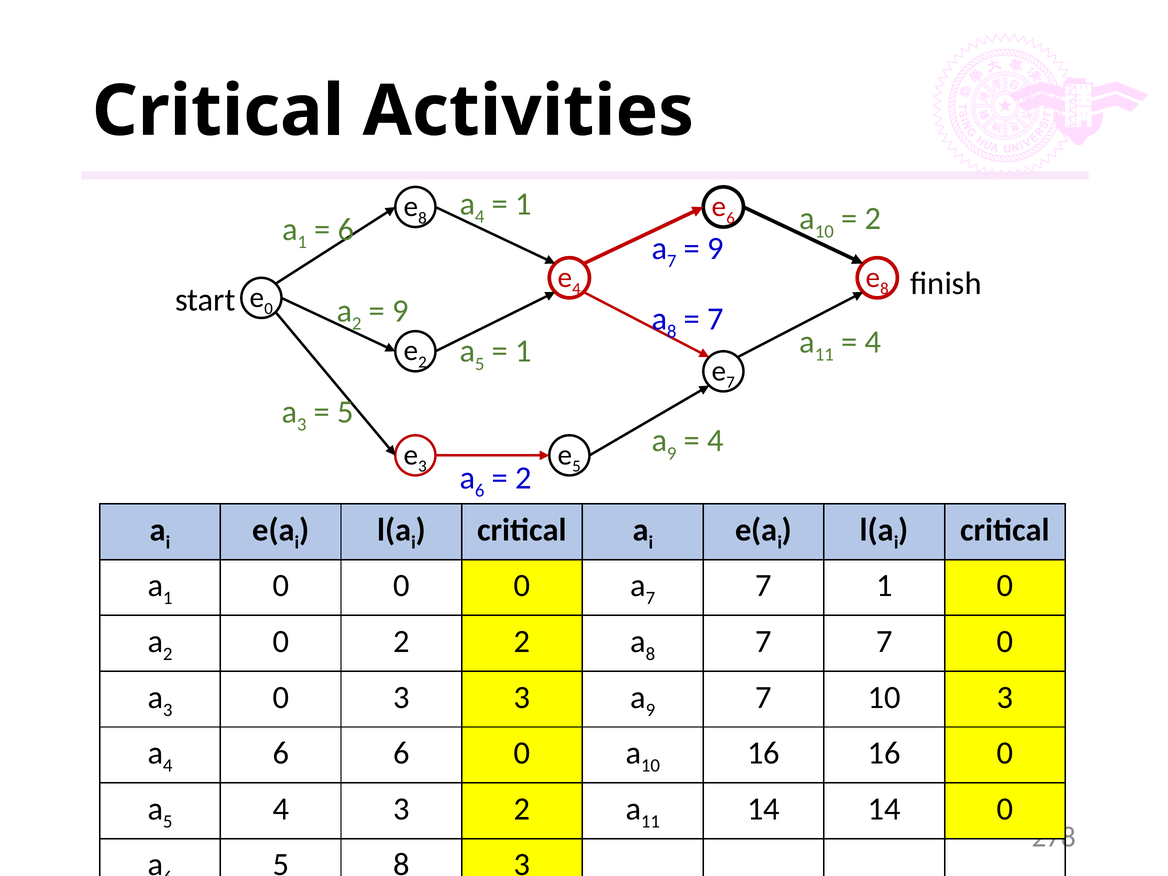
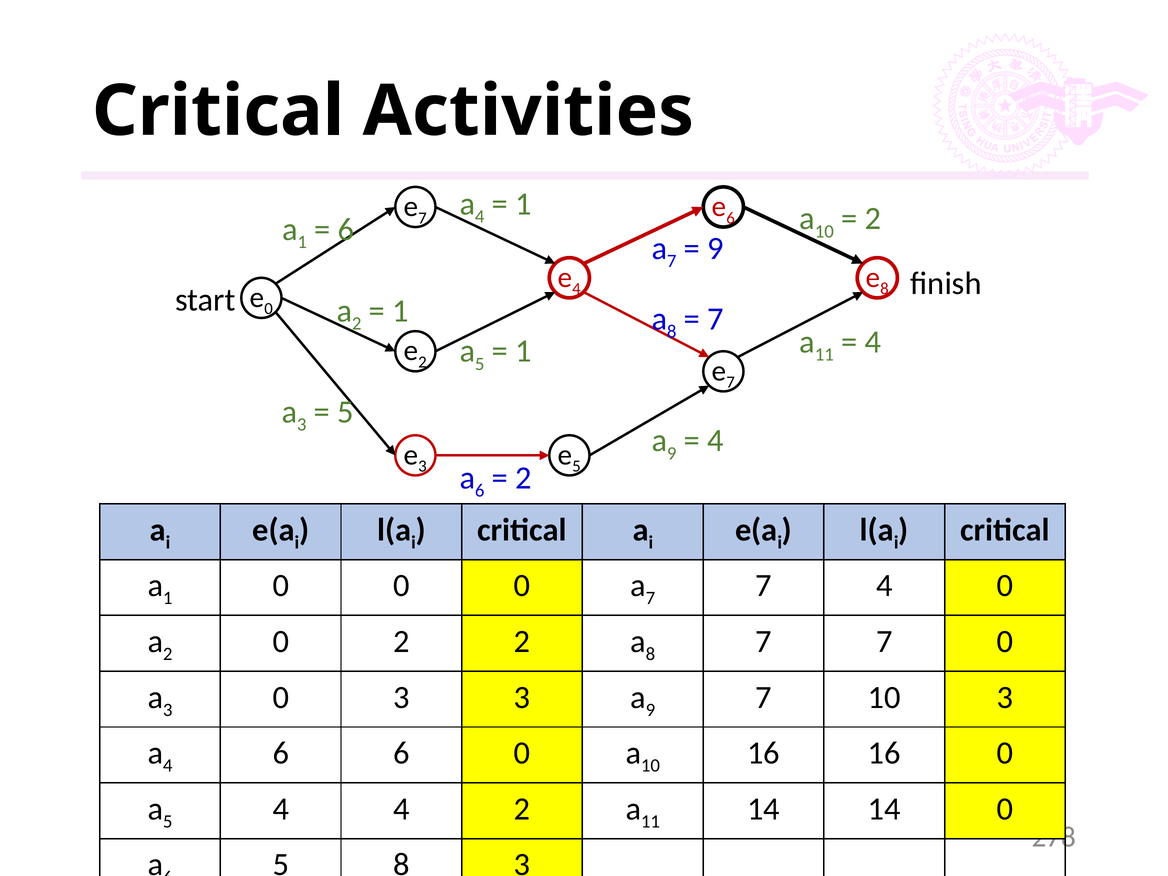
8: 8 -> 7 (423, 218)
9: 9 -> 1 (400, 311)
7 1: 1 -> 4 (884, 586)
4 3: 3 -> 4 (401, 809)
